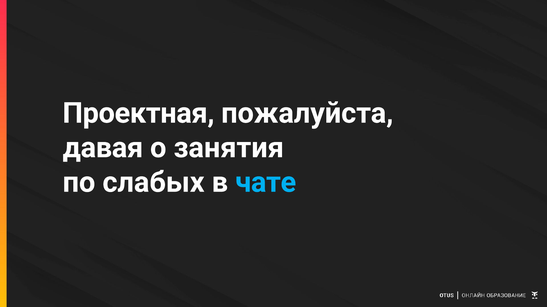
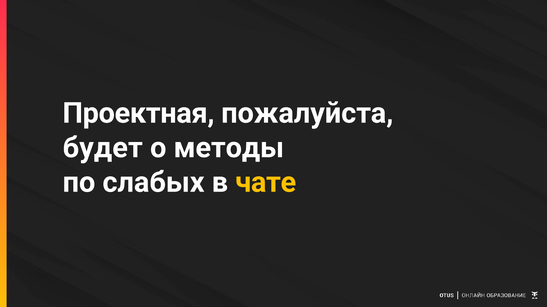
давая: давая -> будет (103, 148)
занятия: занятия -> методы (229, 148)
чате colour: light blue -> yellow (266, 183)
